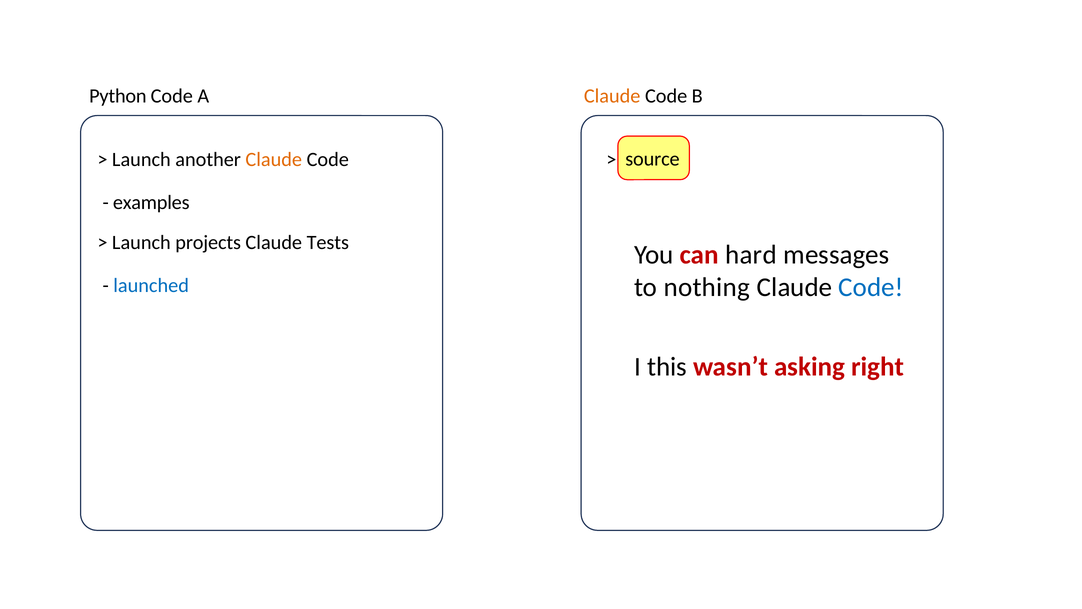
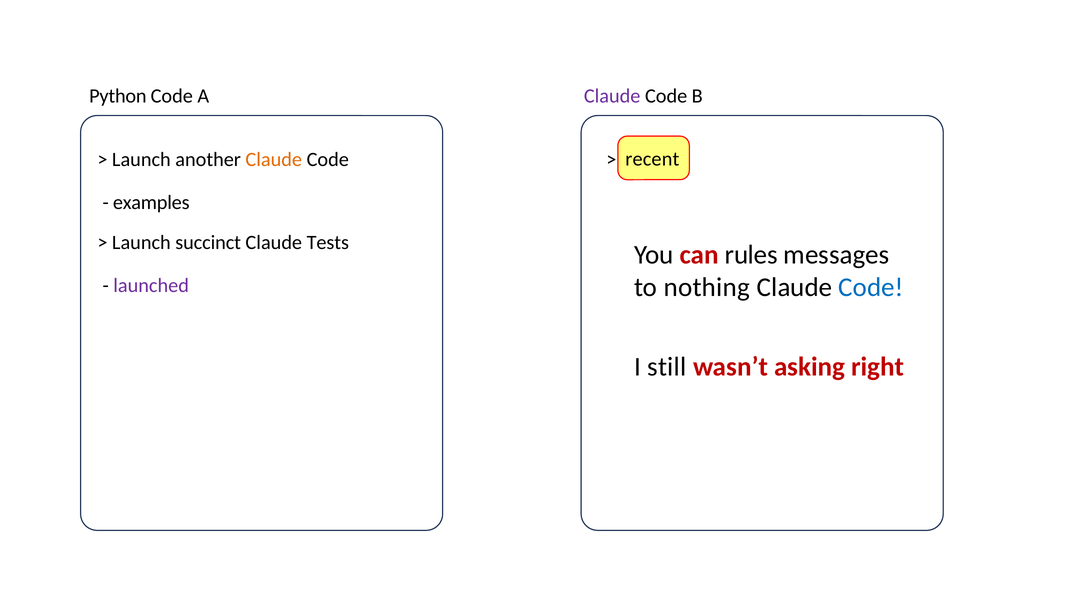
Claude colour: orange -> purple (612, 96)
source: source -> recent (652, 159)
projects: projects -> succinct (208, 242)
hard: hard -> rules (751, 254)
launched colour: blue -> purple (151, 285)
this: this -> still (667, 367)
